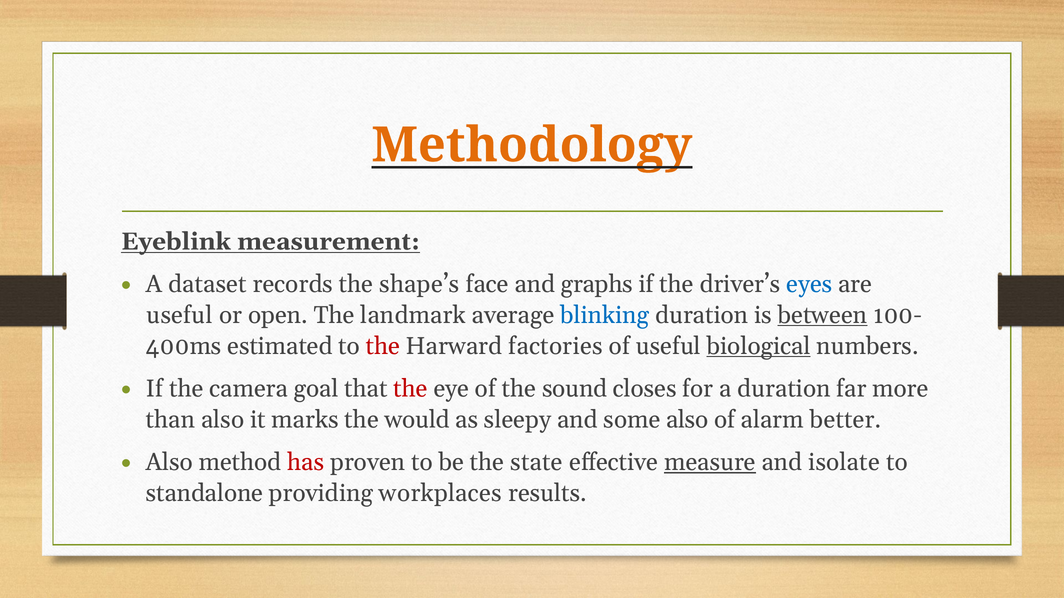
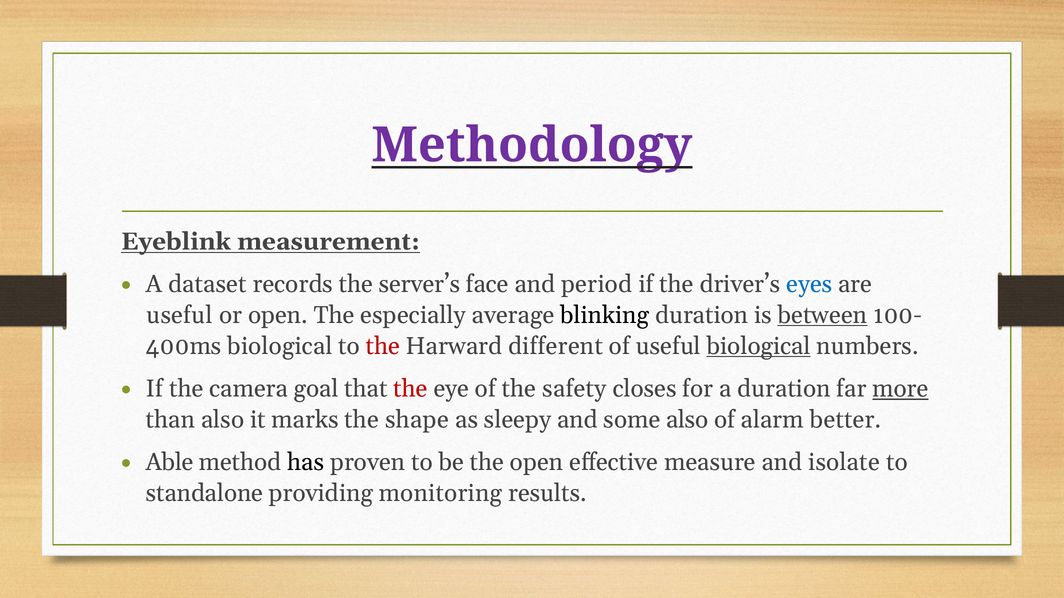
Methodology colour: orange -> purple (532, 145)
shape’s: shape’s -> server’s (420, 284)
graphs: graphs -> period (597, 284)
landmark: landmark -> especially (413, 315)
blinking colour: blue -> black (605, 315)
estimated: estimated -> biological (280, 346)
factories: factories -> different (556, 346)
sound: sound -> safety (574, 389)
more underline: none -> present (901, 389)
would: would -> shape (417, 420)
Also: Also -> Able (170, 462)
has colour: red -> black (306, 462)
the state: state -> open (537, 462)
measure underline: present -> none (710, 462)
workplaces: workplaces -> monitoring (440, 493)
